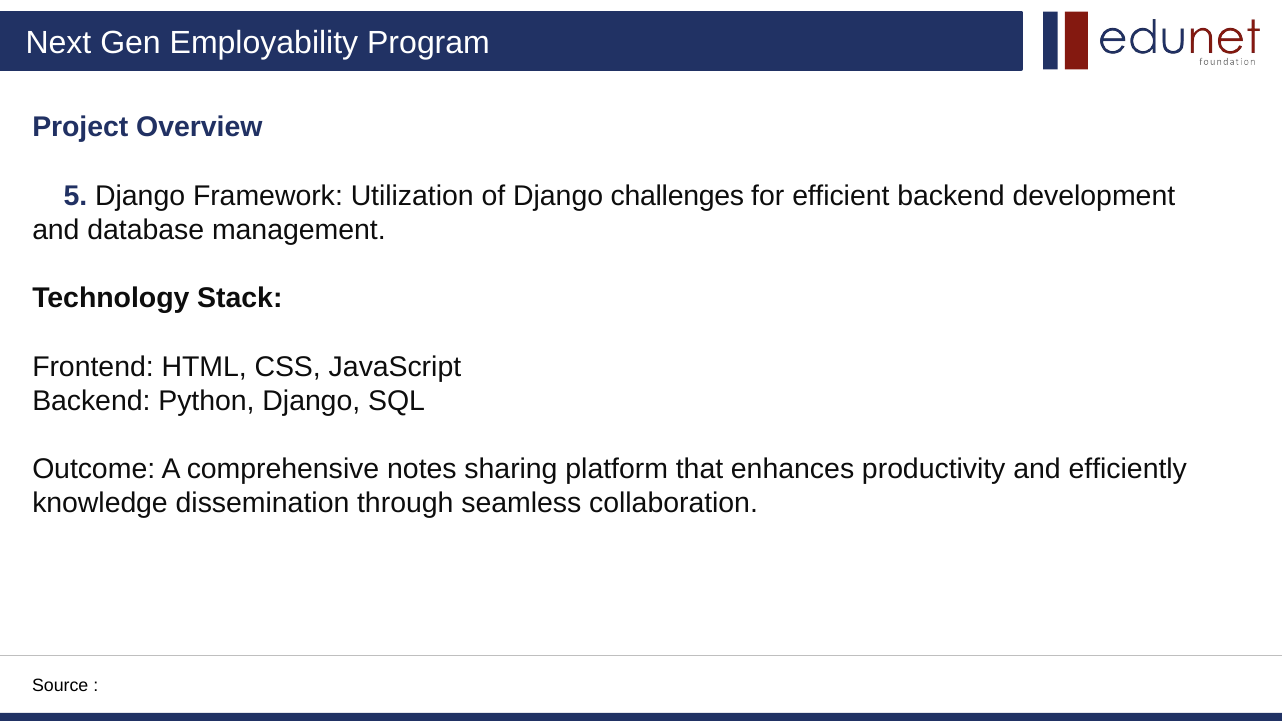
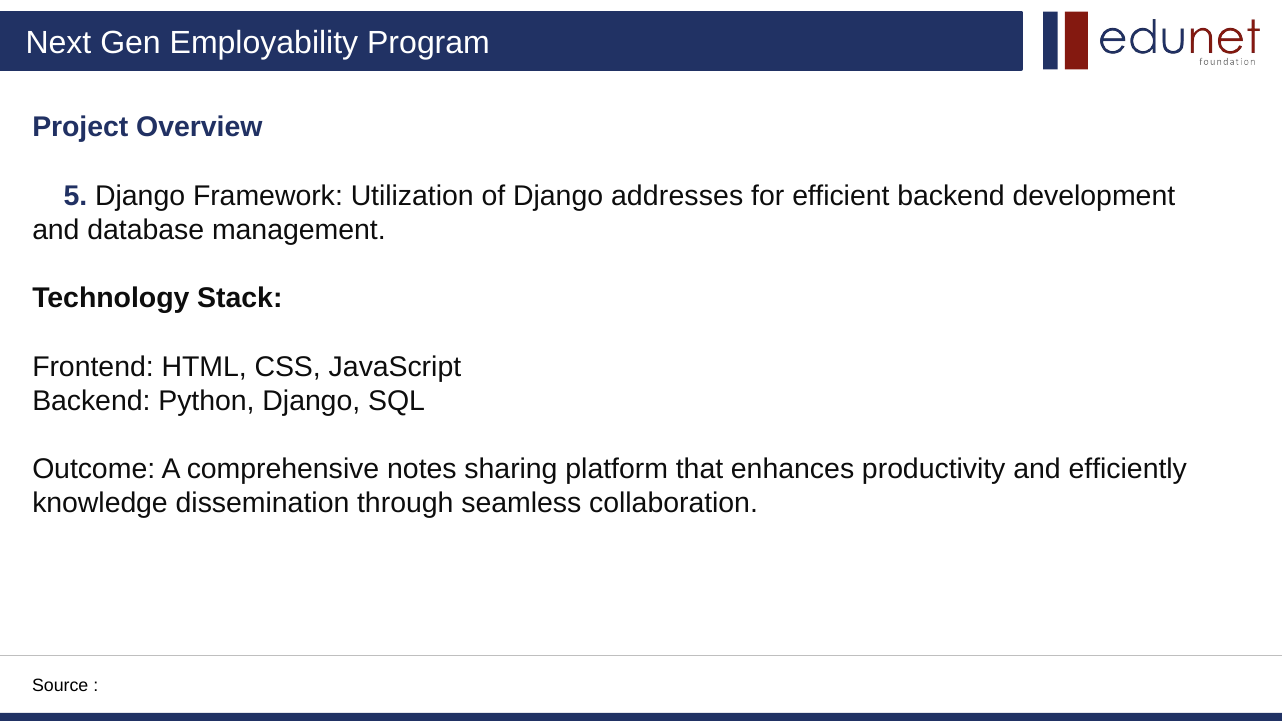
challenges: challenges -> addresses (677, 196)
